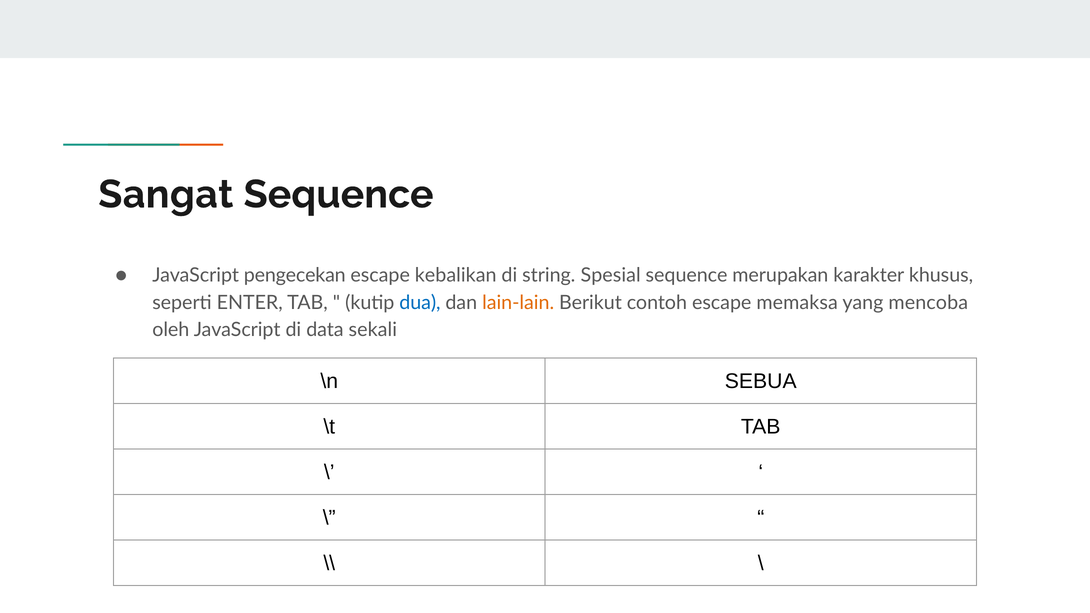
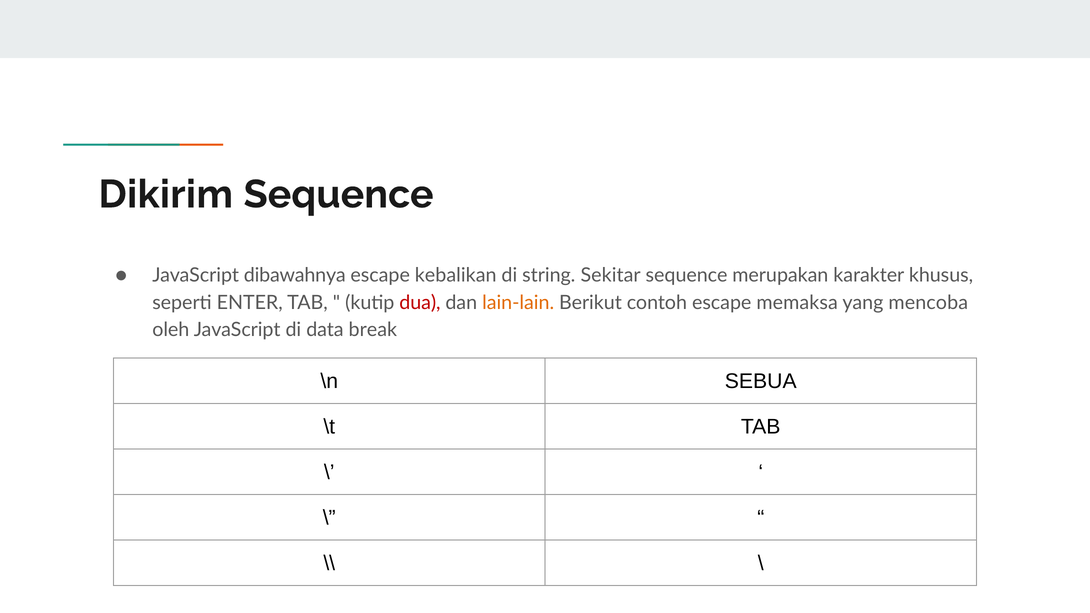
Sangat: Sangat -> Dikirim (166, 194)
pengecekan: pengecekan -> dibawahnya (295, 275)
Spesial: Spesial -> Sekitar (611, 275)
dua colour: blue -> red (420, 303)
sekali: sekali -> break (373, 330)
